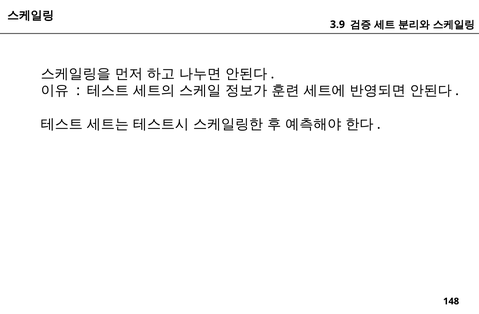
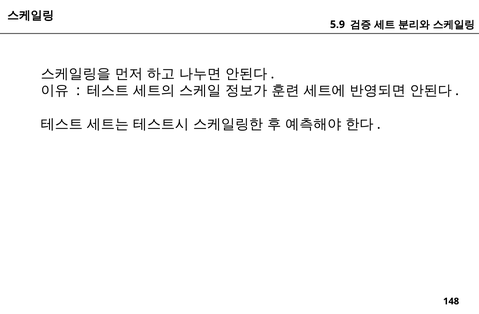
3.9: 3.9 -> 5.9 (337, 25)
